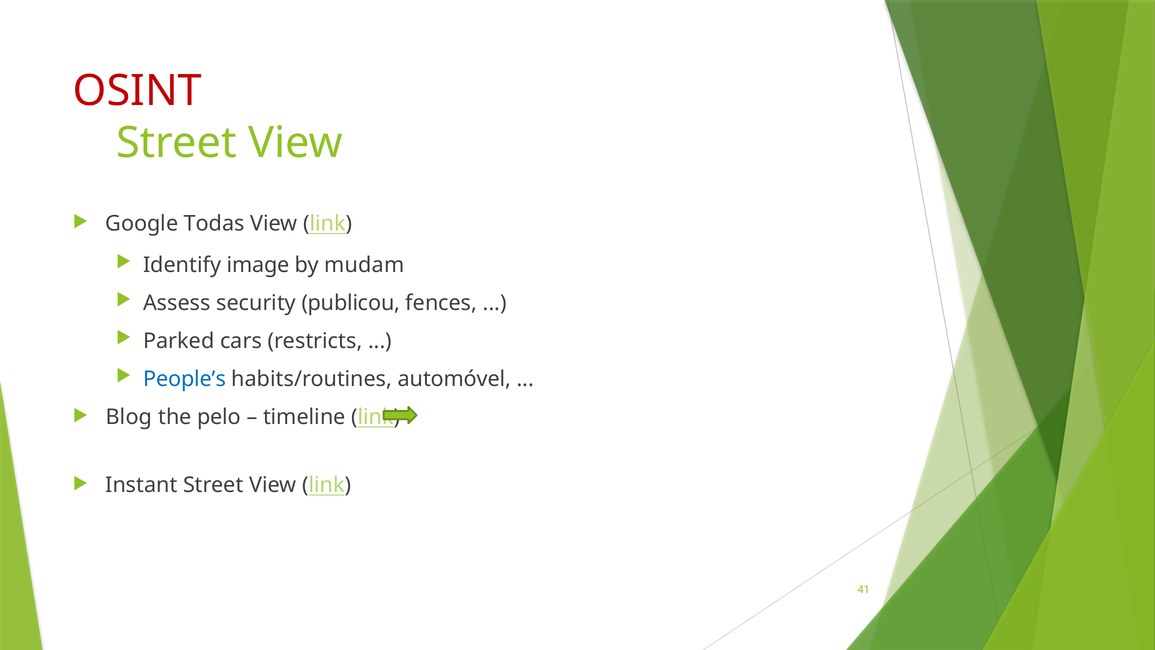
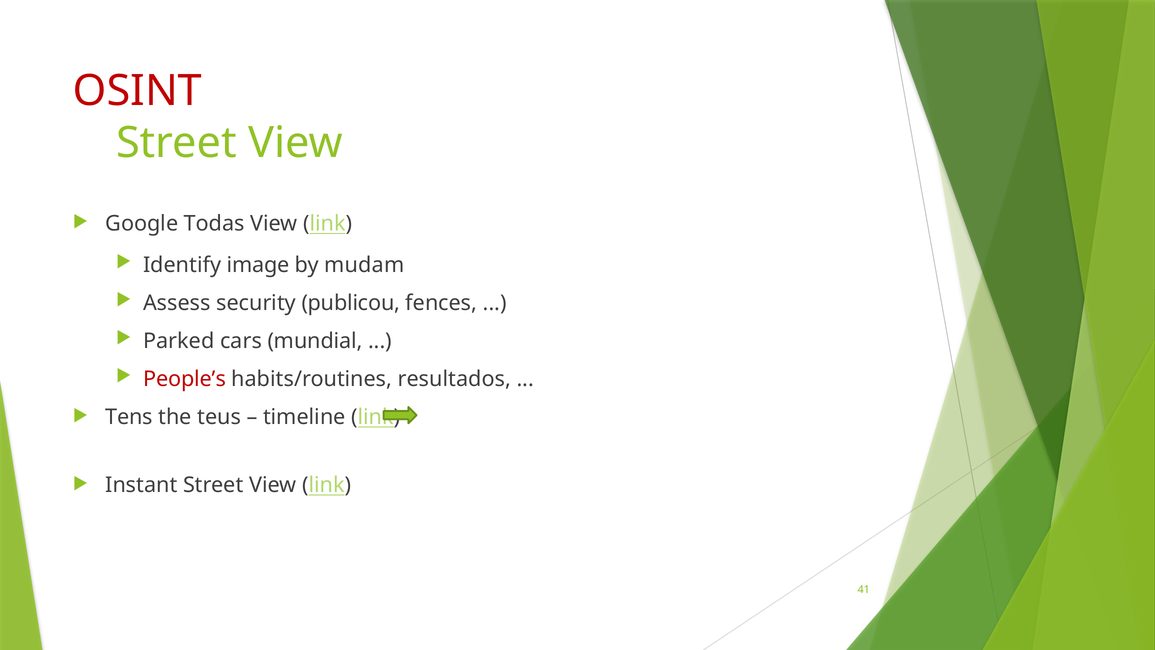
restricts: restricts -> mundial (315, 341)
People’s colour: blue -> red (185, 379)
automóvel: automóvel -> resultados (454, 379)
Blog: Blog -> Tens (129, 417)
pelo: pelo -> teus (219, 417)
